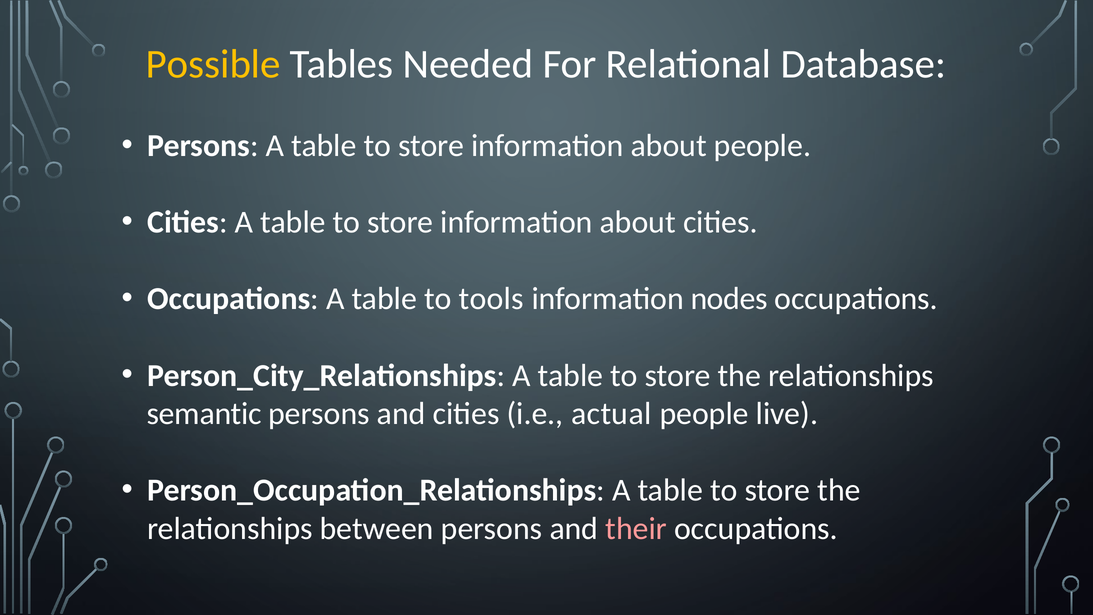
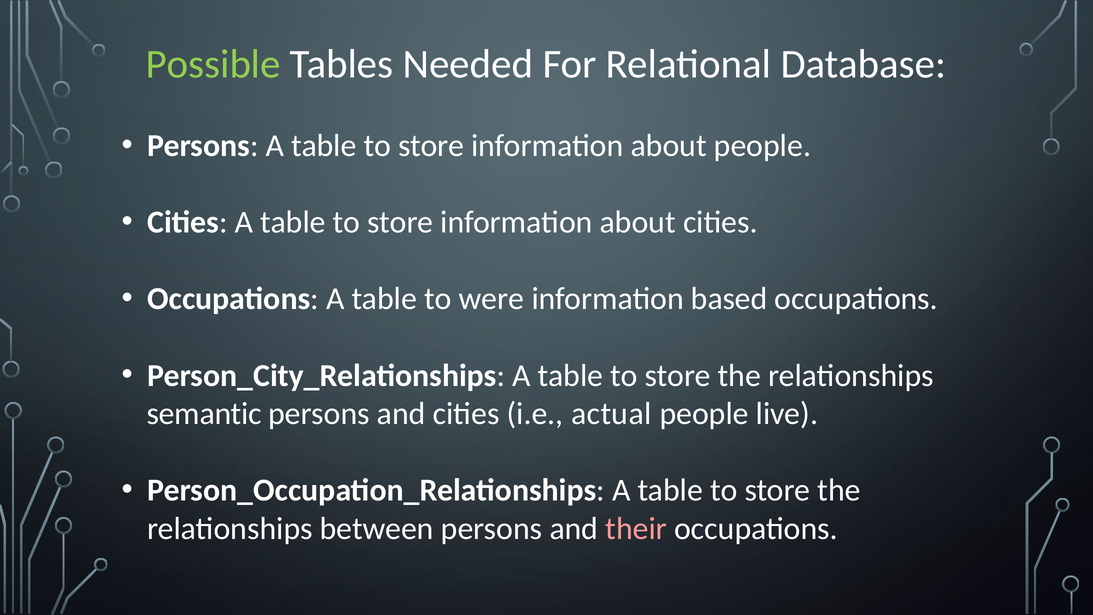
Possible colour: yellow -> light green (213, 64)
tools: tools -> were (491, 299)
nodes: nodes -> based (729, 299)
